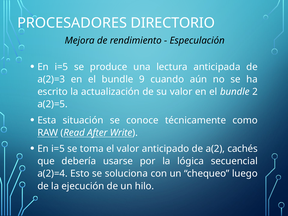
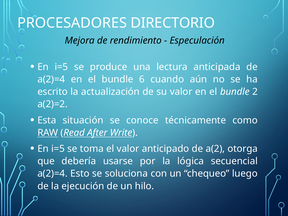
a(2)=3: a(2)=3 -> a(2)=4 (51, 79)
9: 9 -> 6 (142, 79)
a(2)=5: a(2)=5 -> a(2)=2 (53, 104)
cachés: cachés -> otorga (243, 149)
